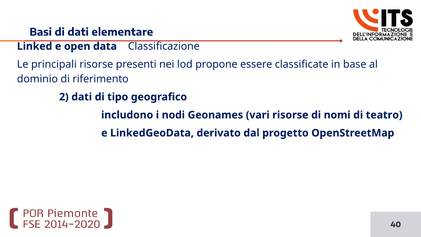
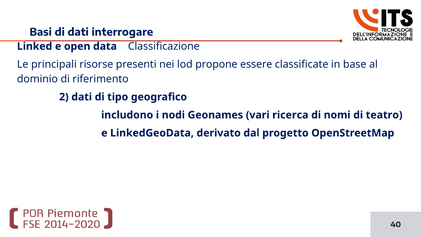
elementare: elementare -> interrogare (122, 32)
vari risorse: risorse -> ricerca (290, 115)
